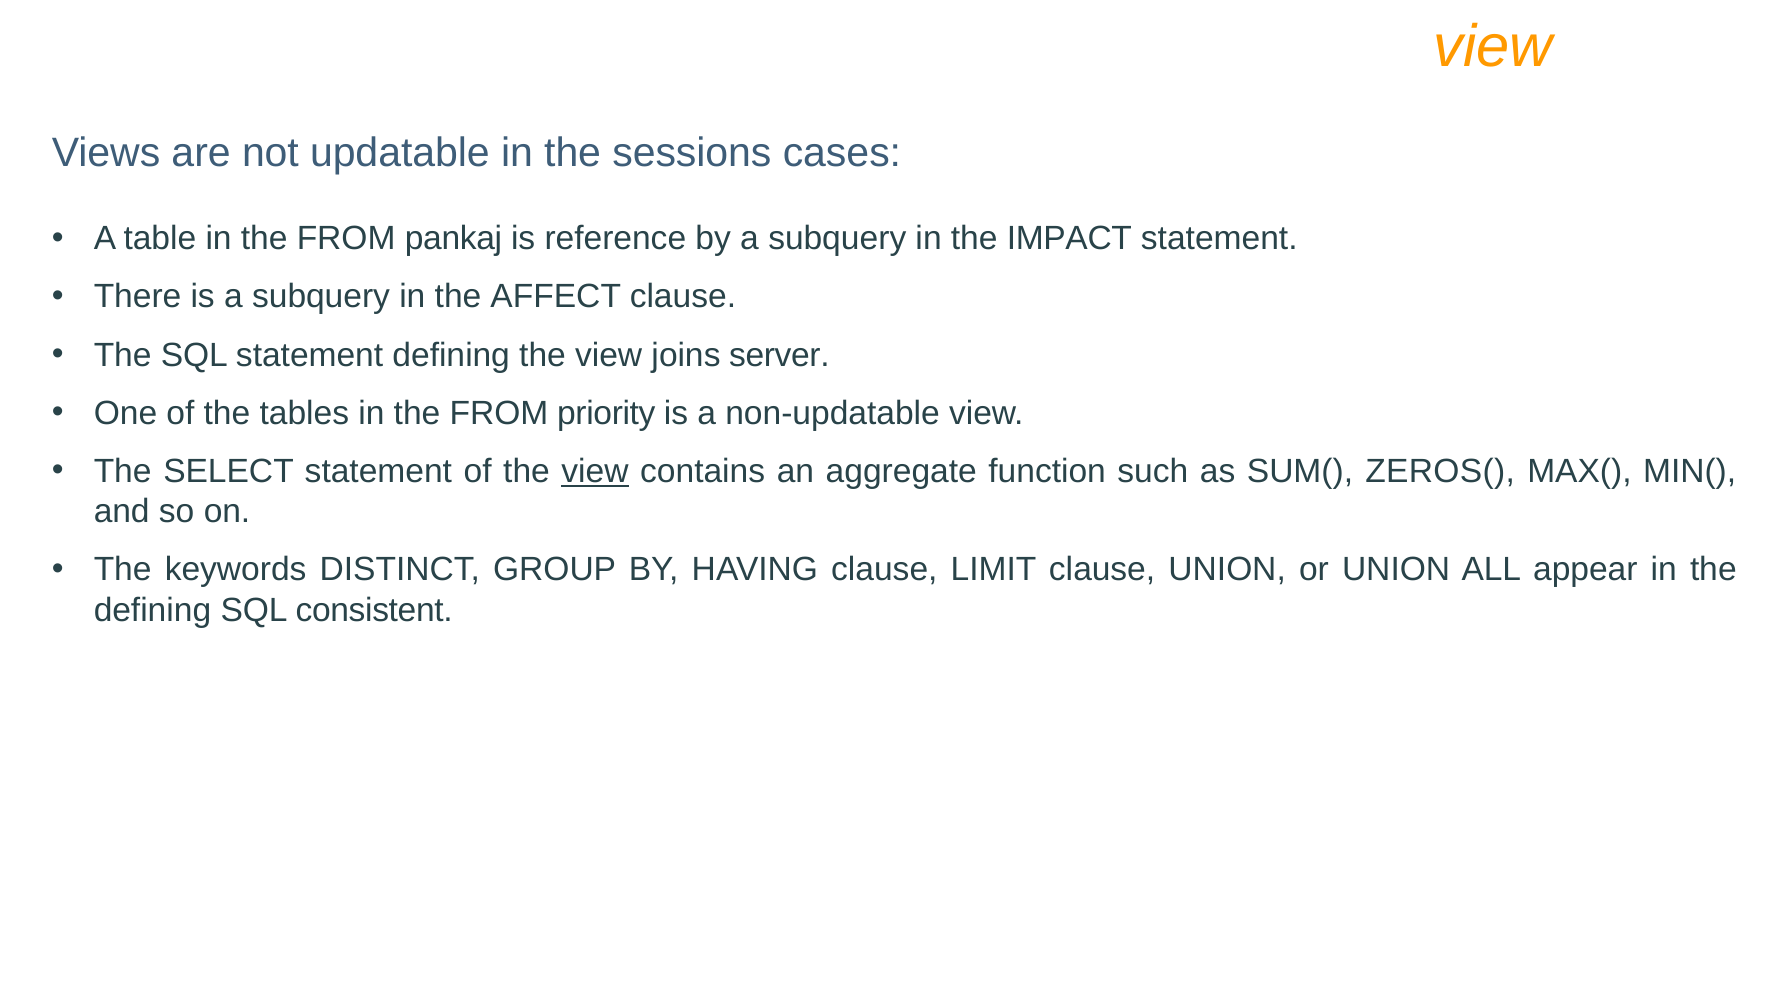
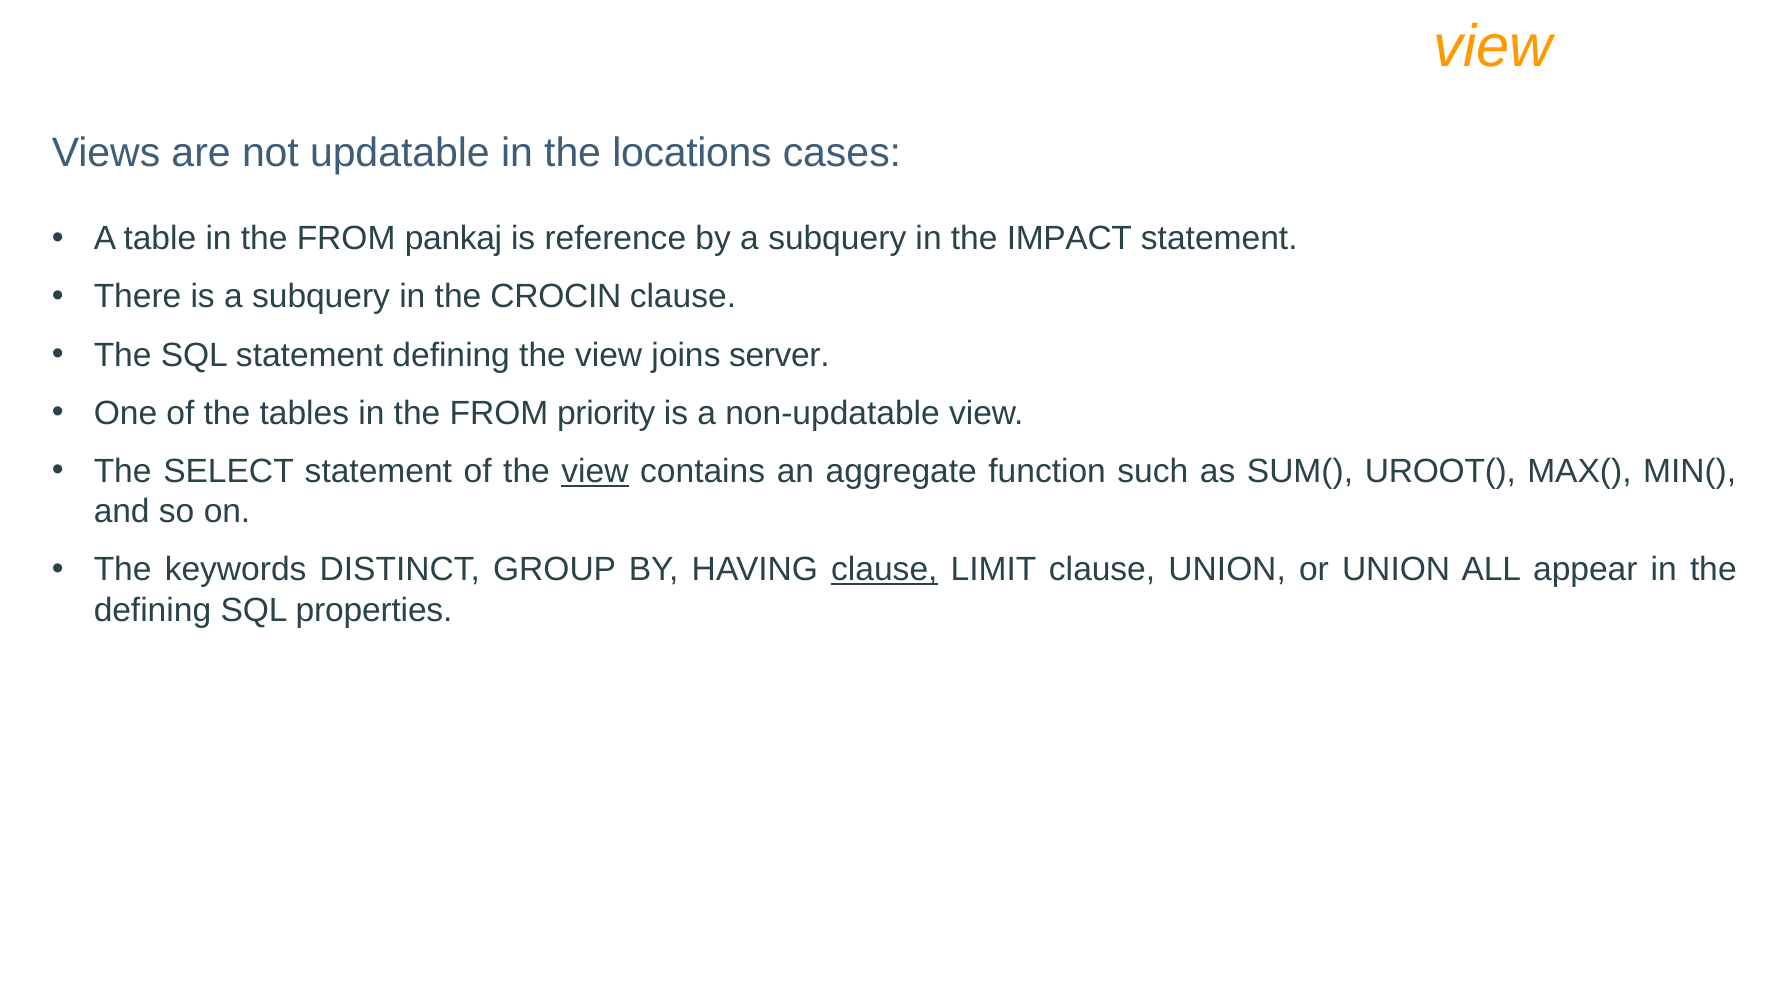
sessions: sessions -> locations (692, 152)
AFFECT: AFFECT -> CROCIN (556, 297)
ZEROS(: ZEROS( -> UROOT( (1440, 471)
clause underline: none -> present (884, 570)
consistent: consistent -> properties (374, 610)
